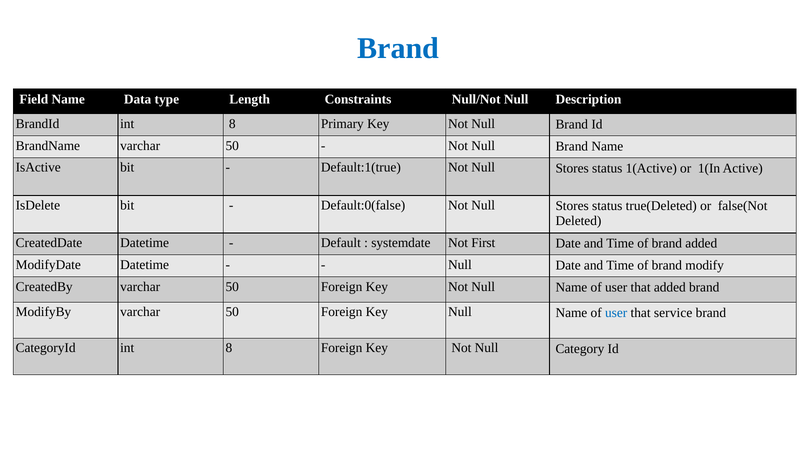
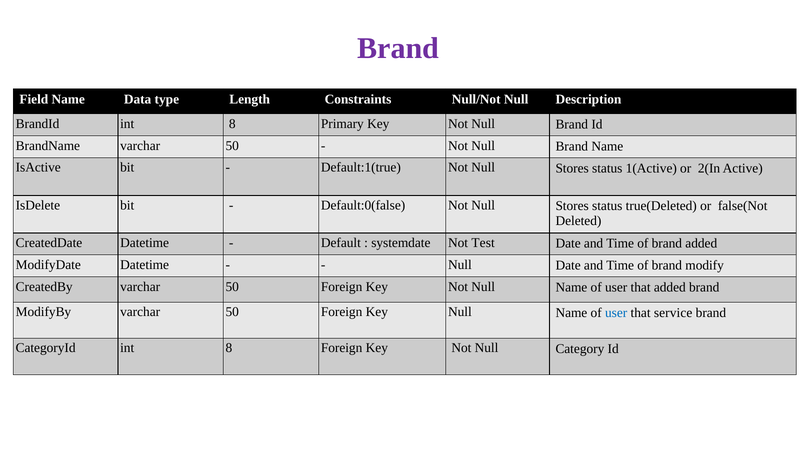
Brand colour: blue -> purple (398, 48)
1(In: 1(In -> 2(In (709, 168)
First: First -> Test (483, 243)
